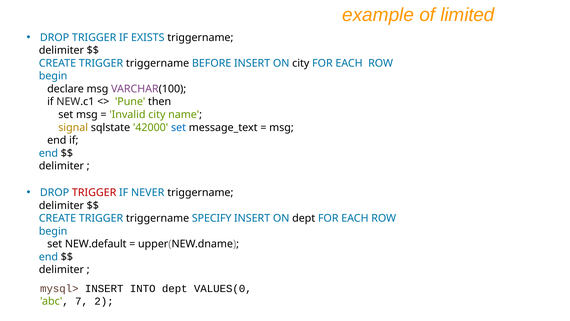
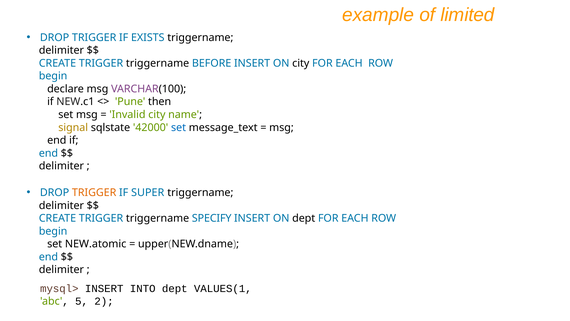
TRIGGER colour: red -> orange (94, 192)
NEVER: NEVER -> SUPER (148, 192)
NEW.default: NEW.default -> NEW.atomic (96, 244)
VALUES(0: VALUES(0 -> VALUES(1 (223, 288)
7: 7 -> 5 (82, 301)
